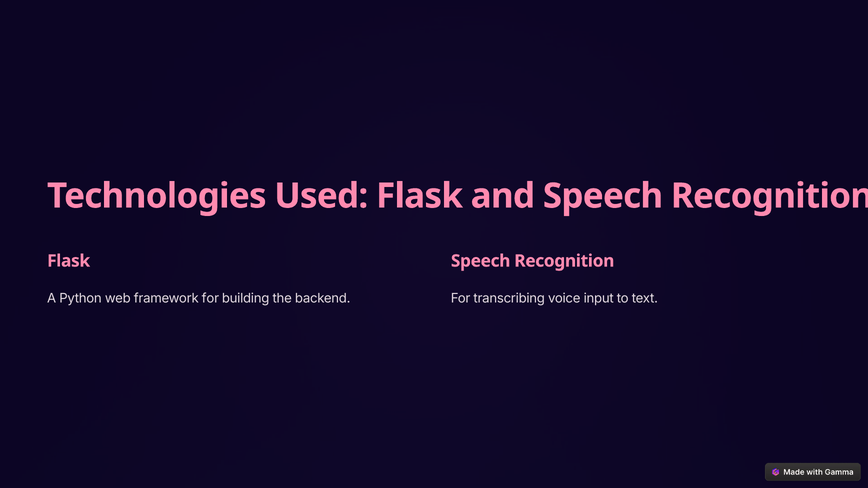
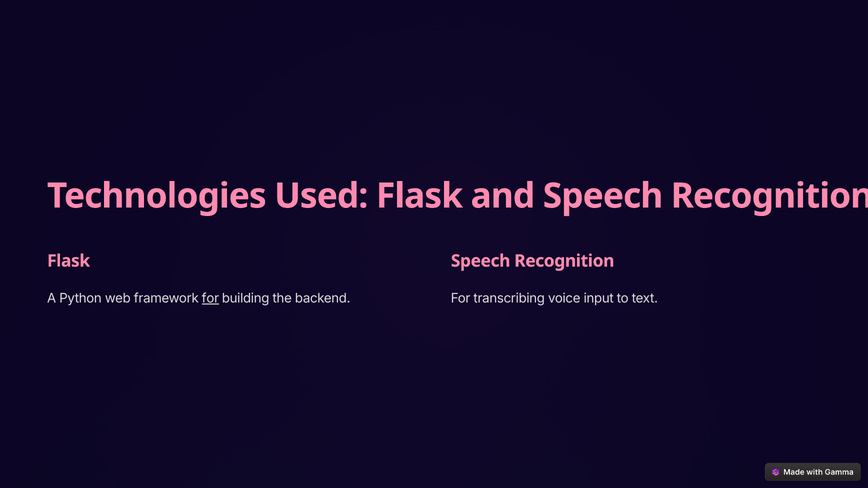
for underline: none -> present (210, 298)
